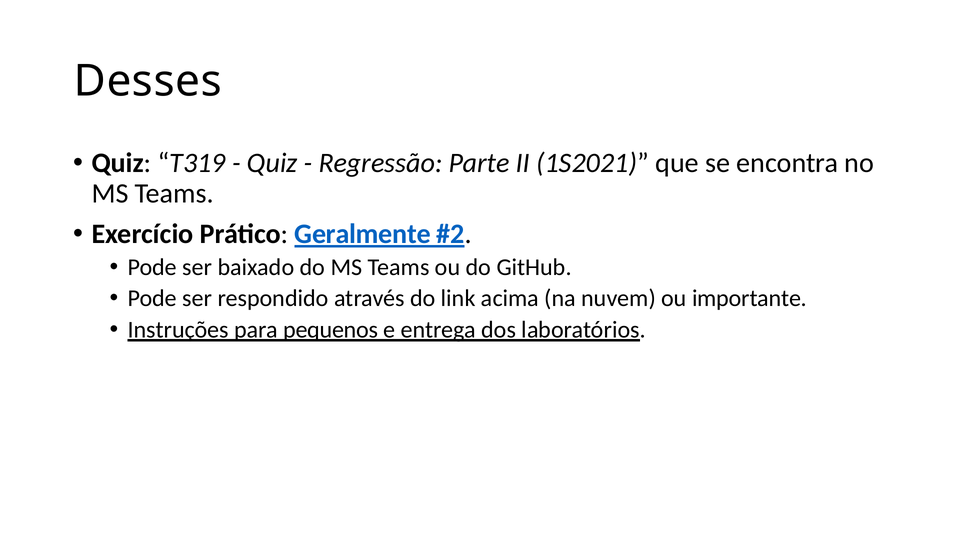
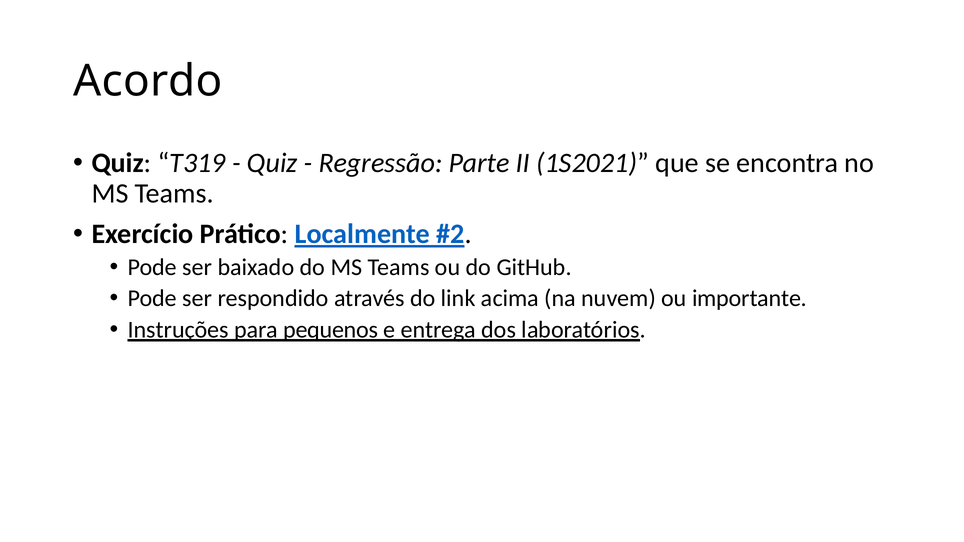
Desses: Desses -> Acordo (148, 81)
Geralmente: Geralmente -> Localmente (362, 234)
